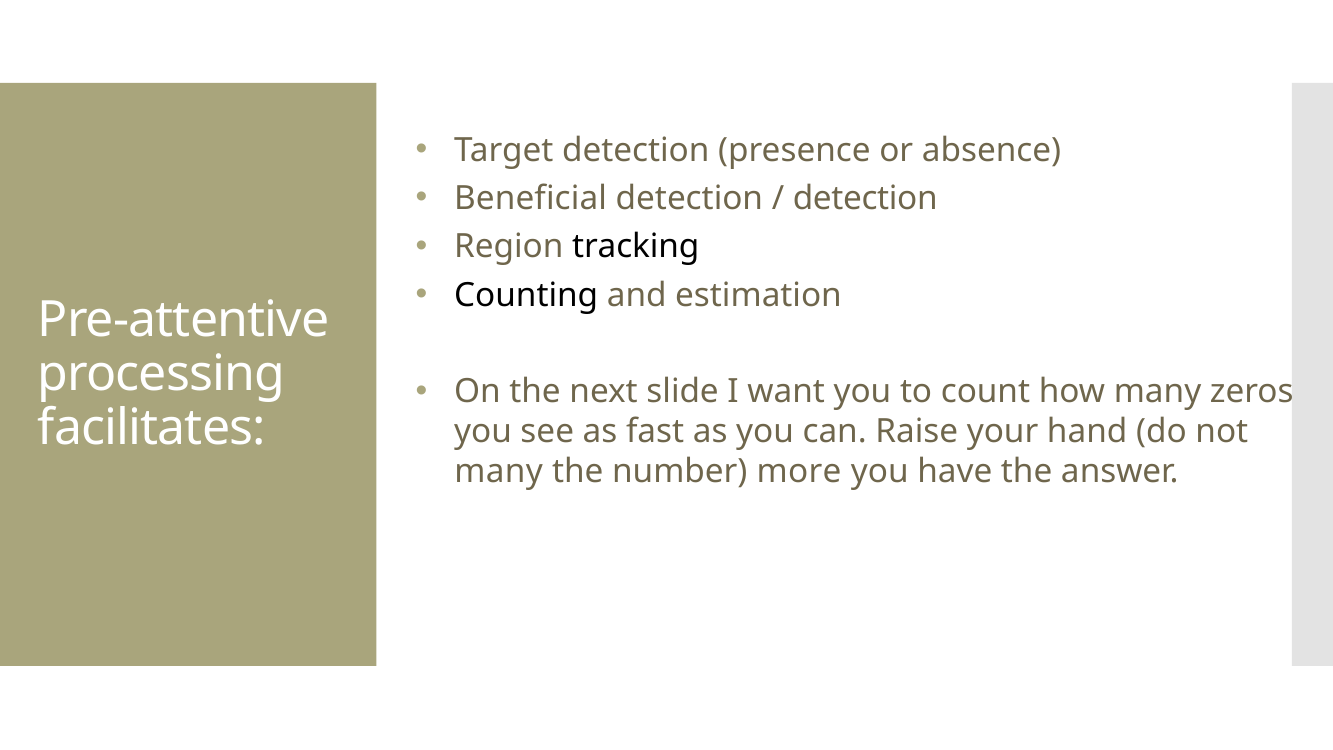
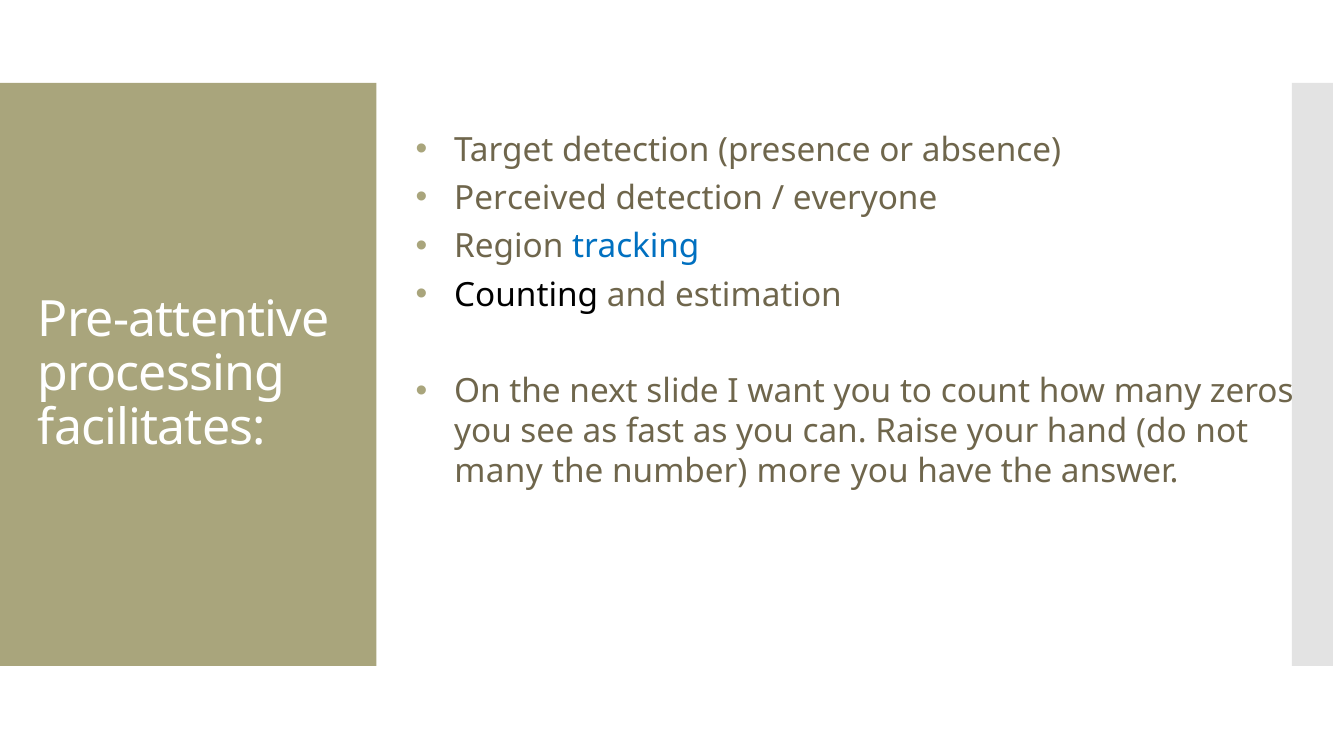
Beneficial: Beneficial -> Perceived (531, 199)
detection: detection -> everyone (865, 199)
tracking colour: black -> blue (636, 247)
